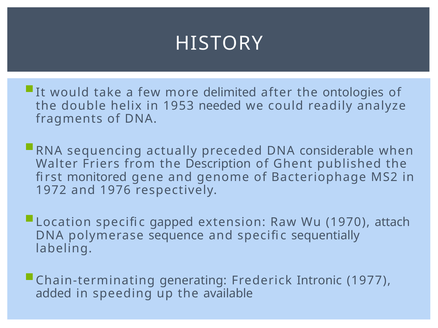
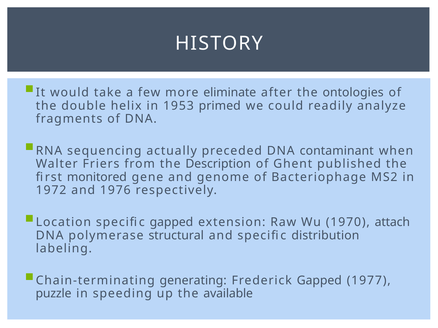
delimited: delimited -> eliminate (230, 93)
needed: needed -> primed (220, 106)
considerable: considerable -> contaminant (337, 151)
sequence: sequence -> structural (176, 236)
sequentially: sequentially -> distribution (325, 236)
Frederick Intronic: Intronic -> Gapped (319, 281)
added: added -> puzzle (54, 294)
